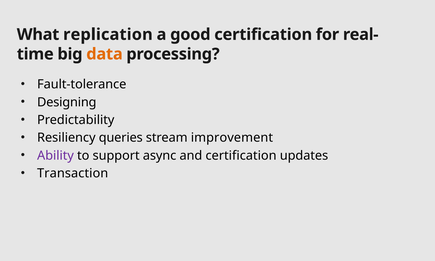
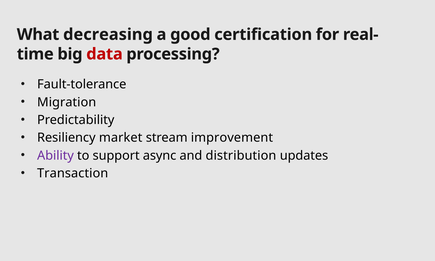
replication: replication -> decreasing (108, 35)
data colour: orange -> red (105, 54)
Designing: Designing -> Migration (67, 102)
queries: queries -> market (121, 138)
and certification: certification -> distribution (241, 156)
